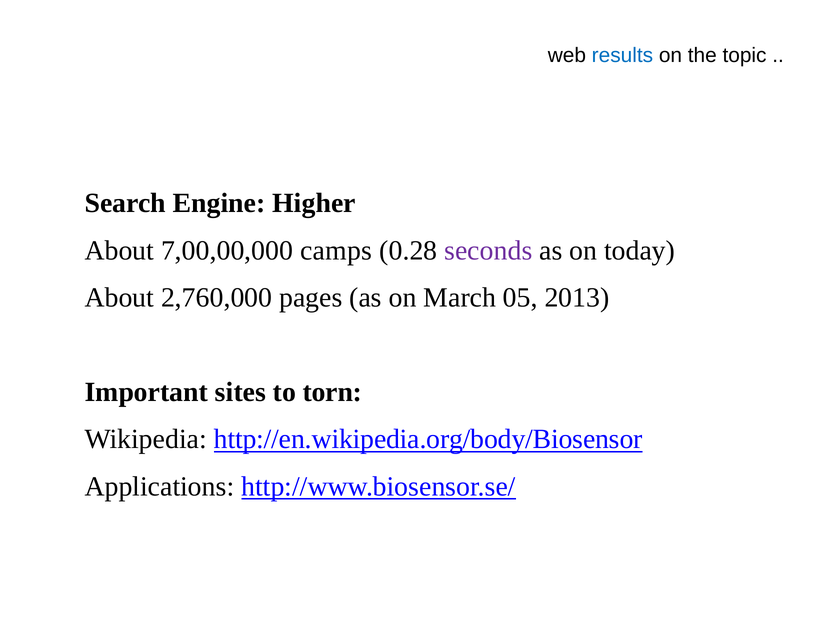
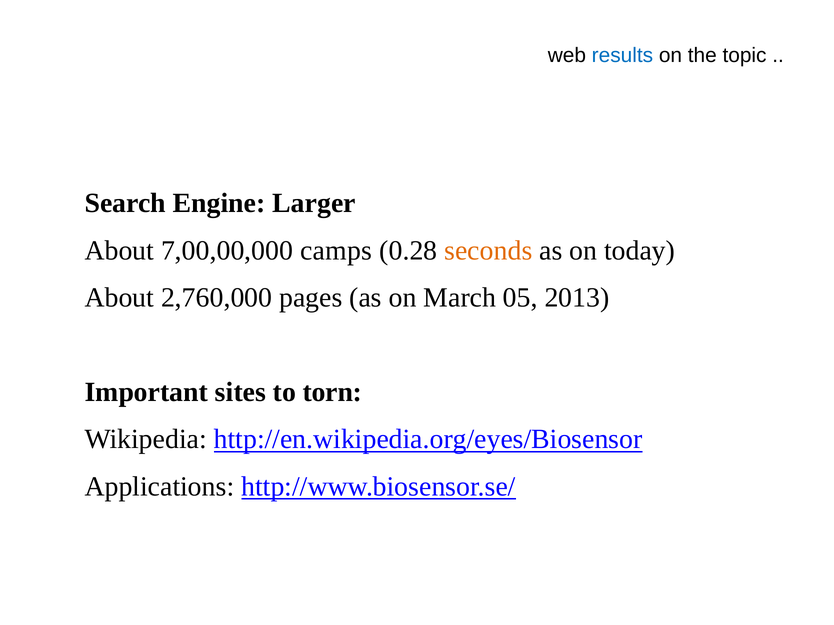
Higher: Higher -> Larger (314, 203)
seconds colour: purple -> orange (488, 251)
http://en.wikipedia.org/body/Biosensor: http://en.wikipedia.org/body/Biosensor -> http://en.wikipedia.org/eyes/Biosensor (428, 440)
